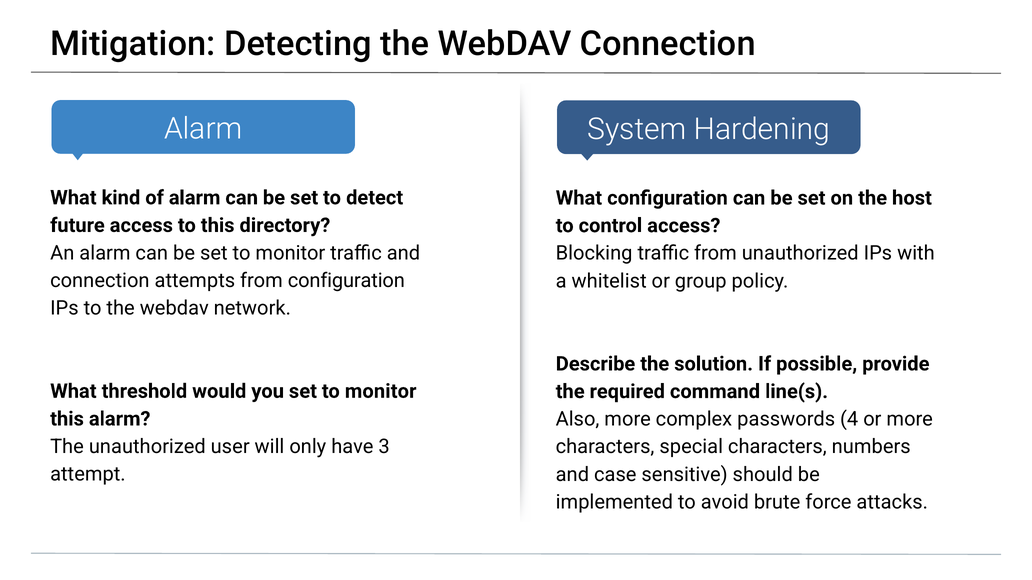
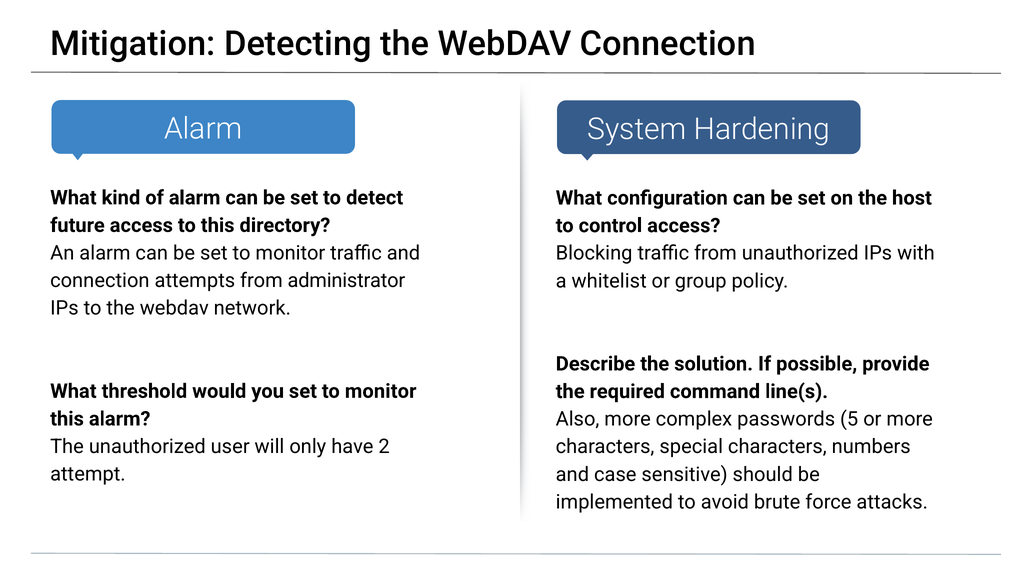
from configuration: configuration -> administrator (346, 281)
4: 4 -> 5 (849, 420)
3: 3 -> 2 (384, 447)
